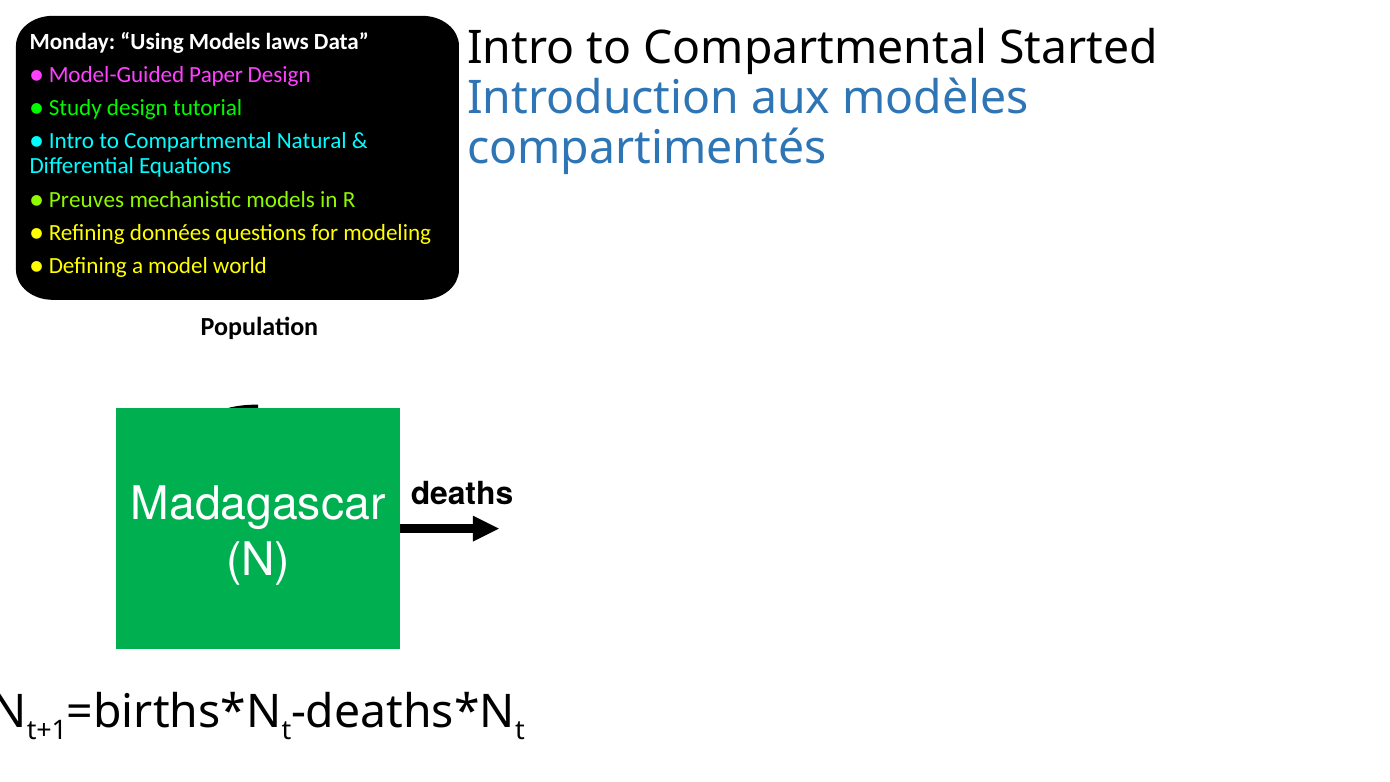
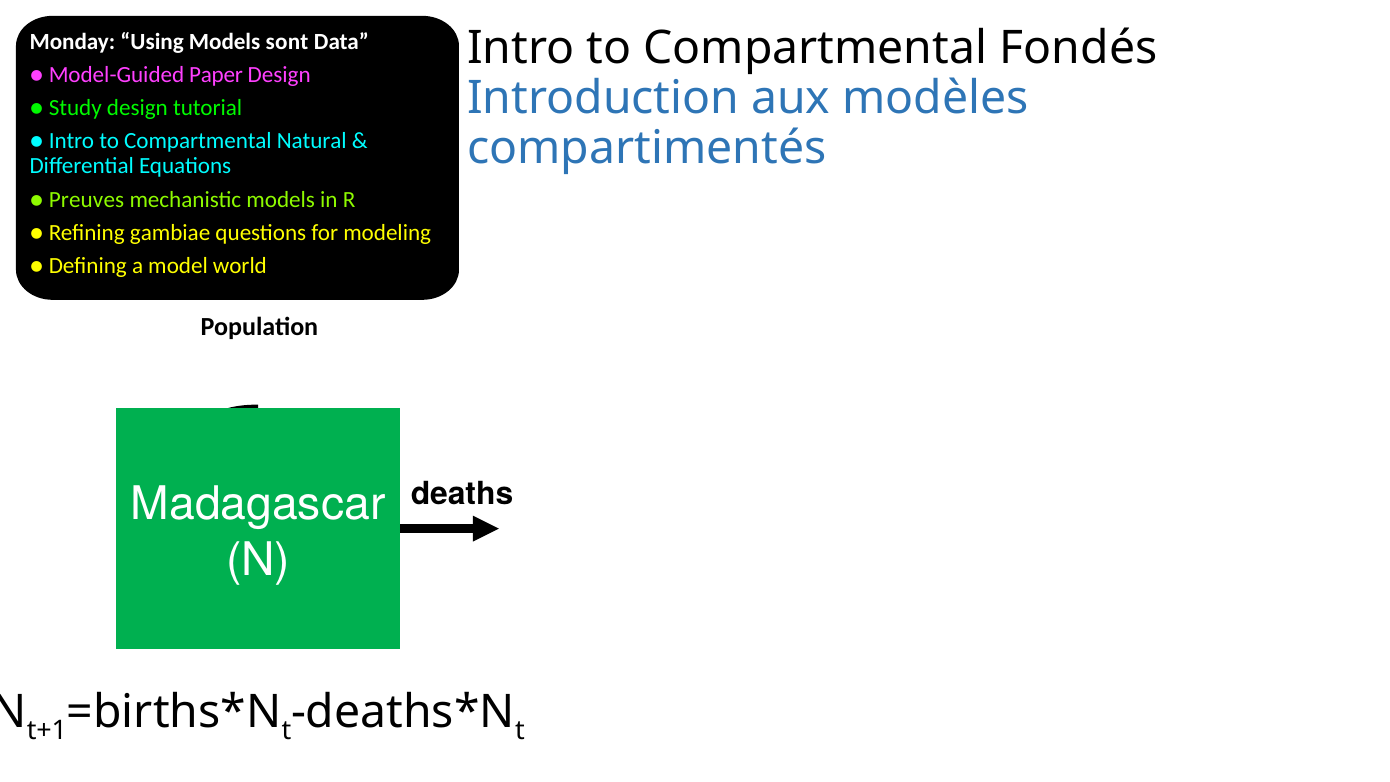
laws: laws -> sont (287, 42)
Started: Started -> Fondés (1079, 48)
données: données -> gambiae (170, 233)
